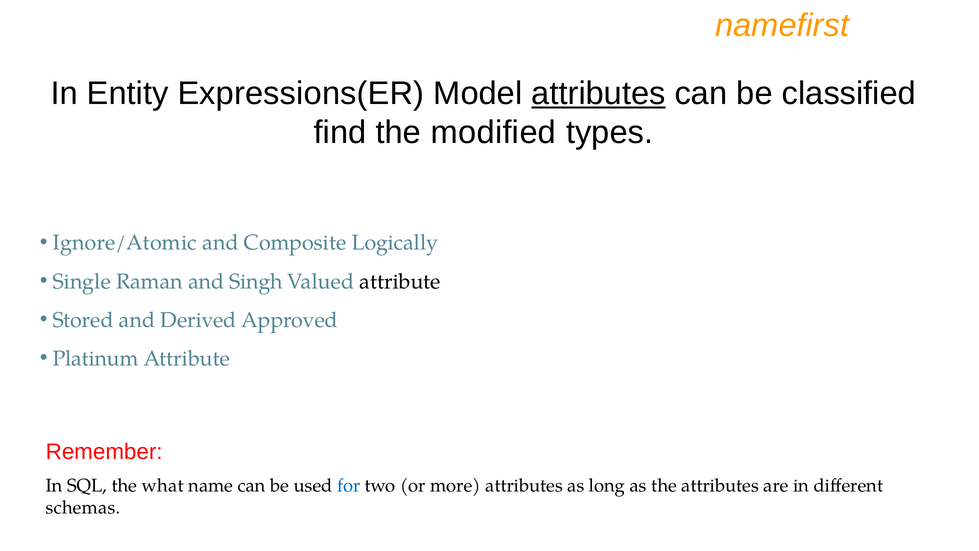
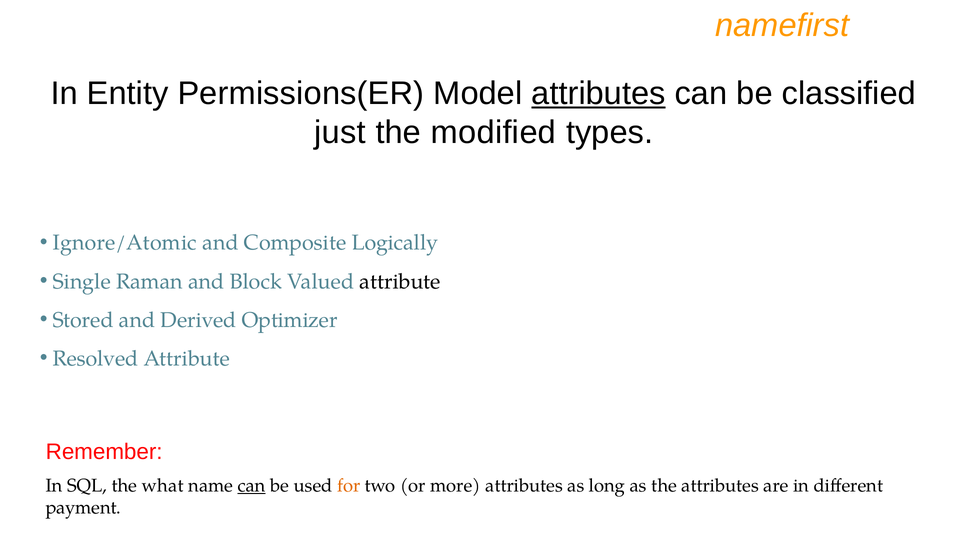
Expressions(ER: Expressions(ER -> Permissions(ER (301, 93)
find: find -> just (340, 132)
Singh: Singh -> Block (256, 281)
Approved: Approved -> Optimizer (290, 320)
Platinum: Platinum -> Resolved (96, 358)
can underline: none -> present (252, 486)
for colour: blue -> orange (349, 486)
schemas: schemas -> payment (83, 508)
